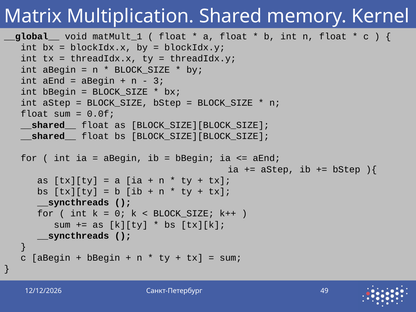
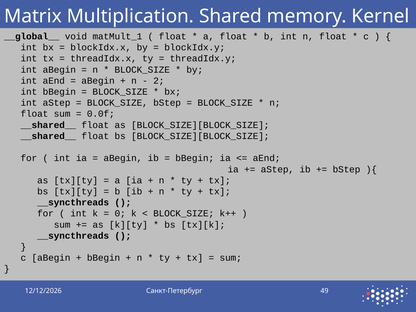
3: 3 -> 2 (159, 81)
